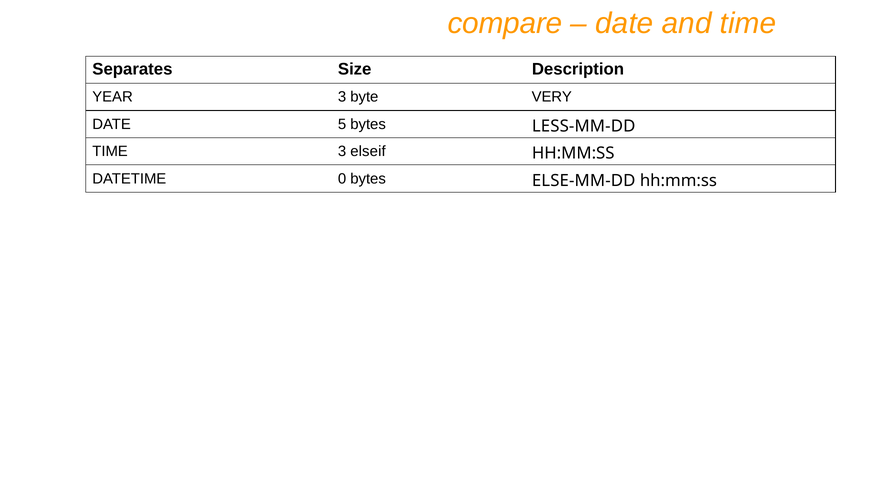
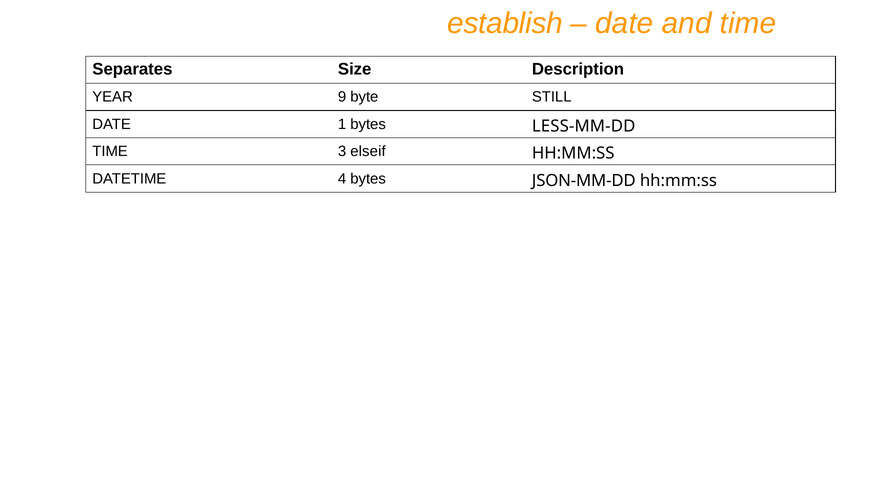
compare: compare -> establish (505, 23)
YEAR 3: 3 -> 9 (342, 97)
VERY: VERY -> STILL (552, 97)
5: 5 -> 1 (342, 124)
0: 0 -> 4 (342, 179)
ELSE-MM-DD: ELSE-MM-DD -> JSON-MM-DD (584, 181)
